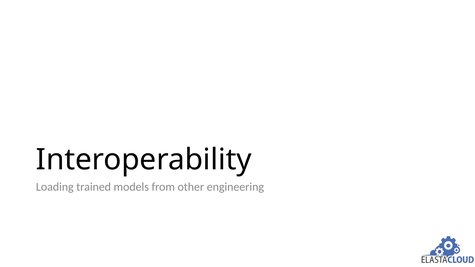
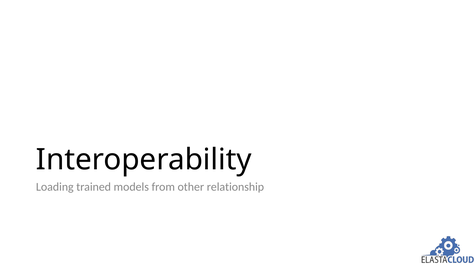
engineering: engineering -> relationship (235, 187)
